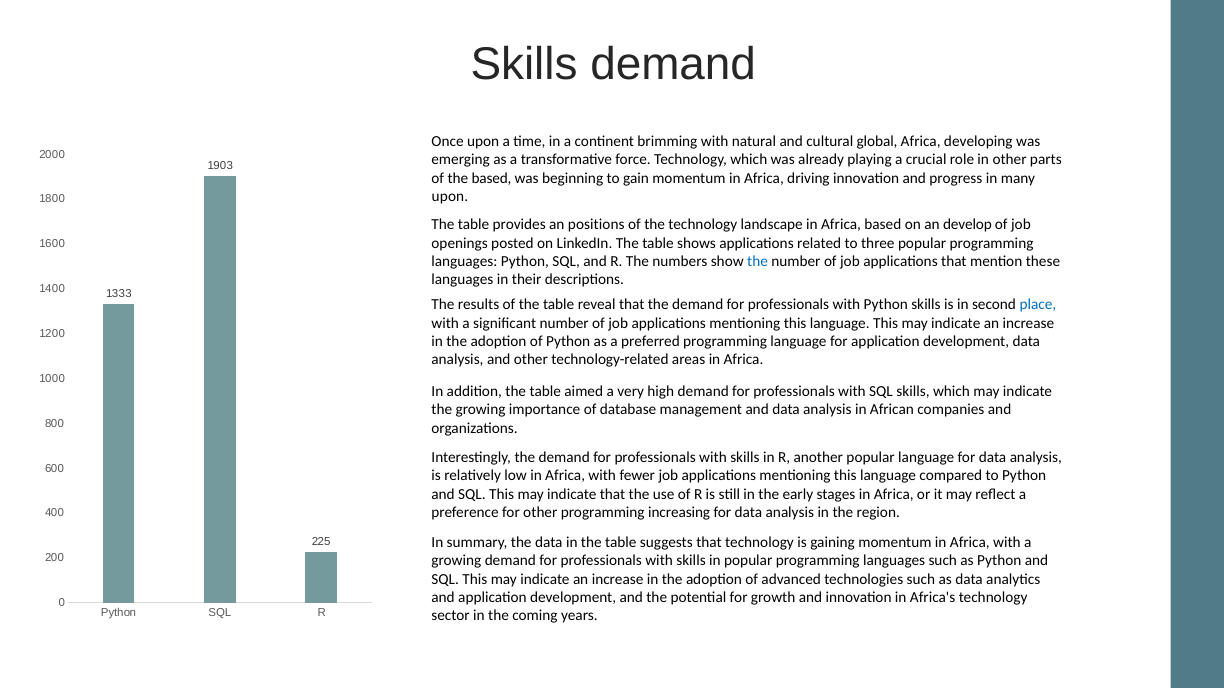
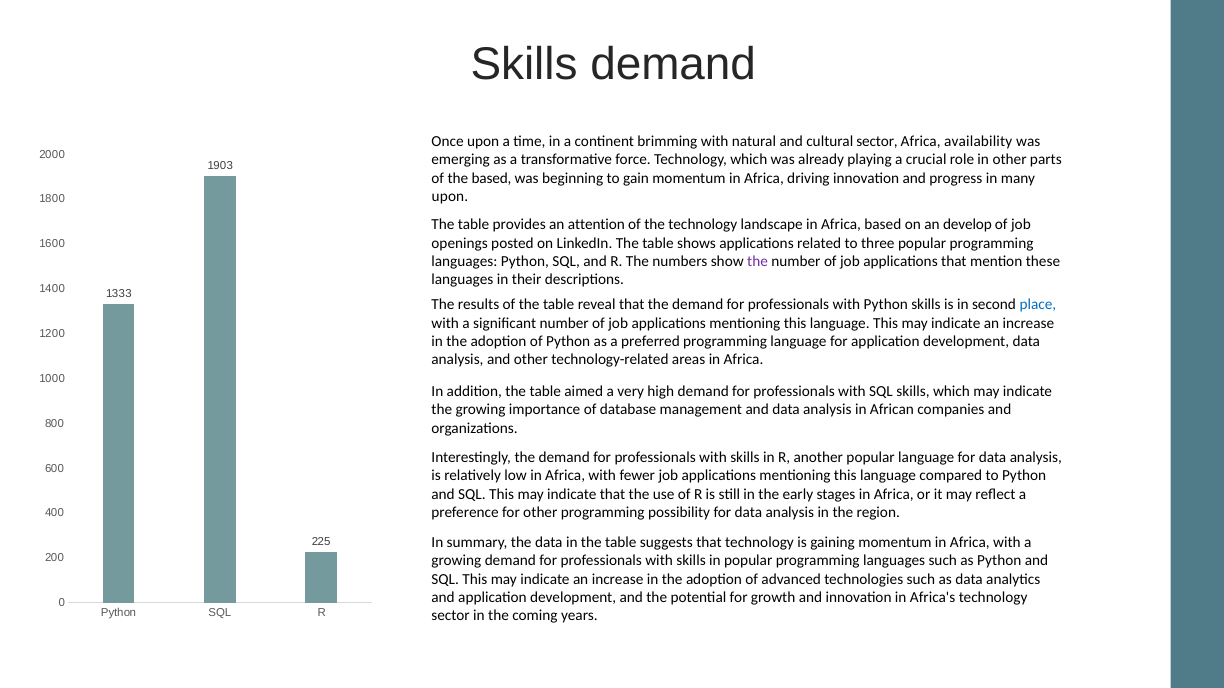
cultural global: global -> sector (877, 141)
developing: developing -> availability (978, 141)
positions: positions -> attention (596, 225)
the colour: blue -> purple (758, 262)
increasing: increasing -> possibility (679, 513)
